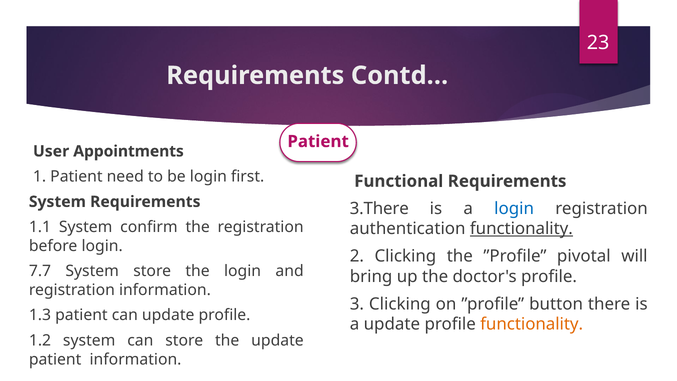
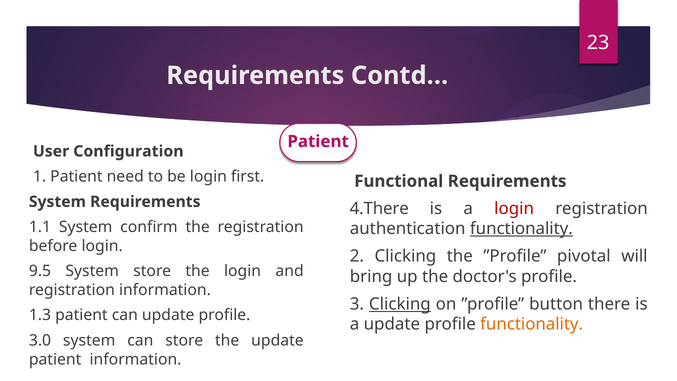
Appointments: Appointments -> Configuration (128, 151)
3.There: 3.There -> 4.There (379, 208)
login colour: blue -> red (514, 208)
7.7: 7.7 -> 9.5 (40, 271)
Clicking underline: none -> present (400, 304)
1.2: 1.2 -> 3.0 (40, 340)
